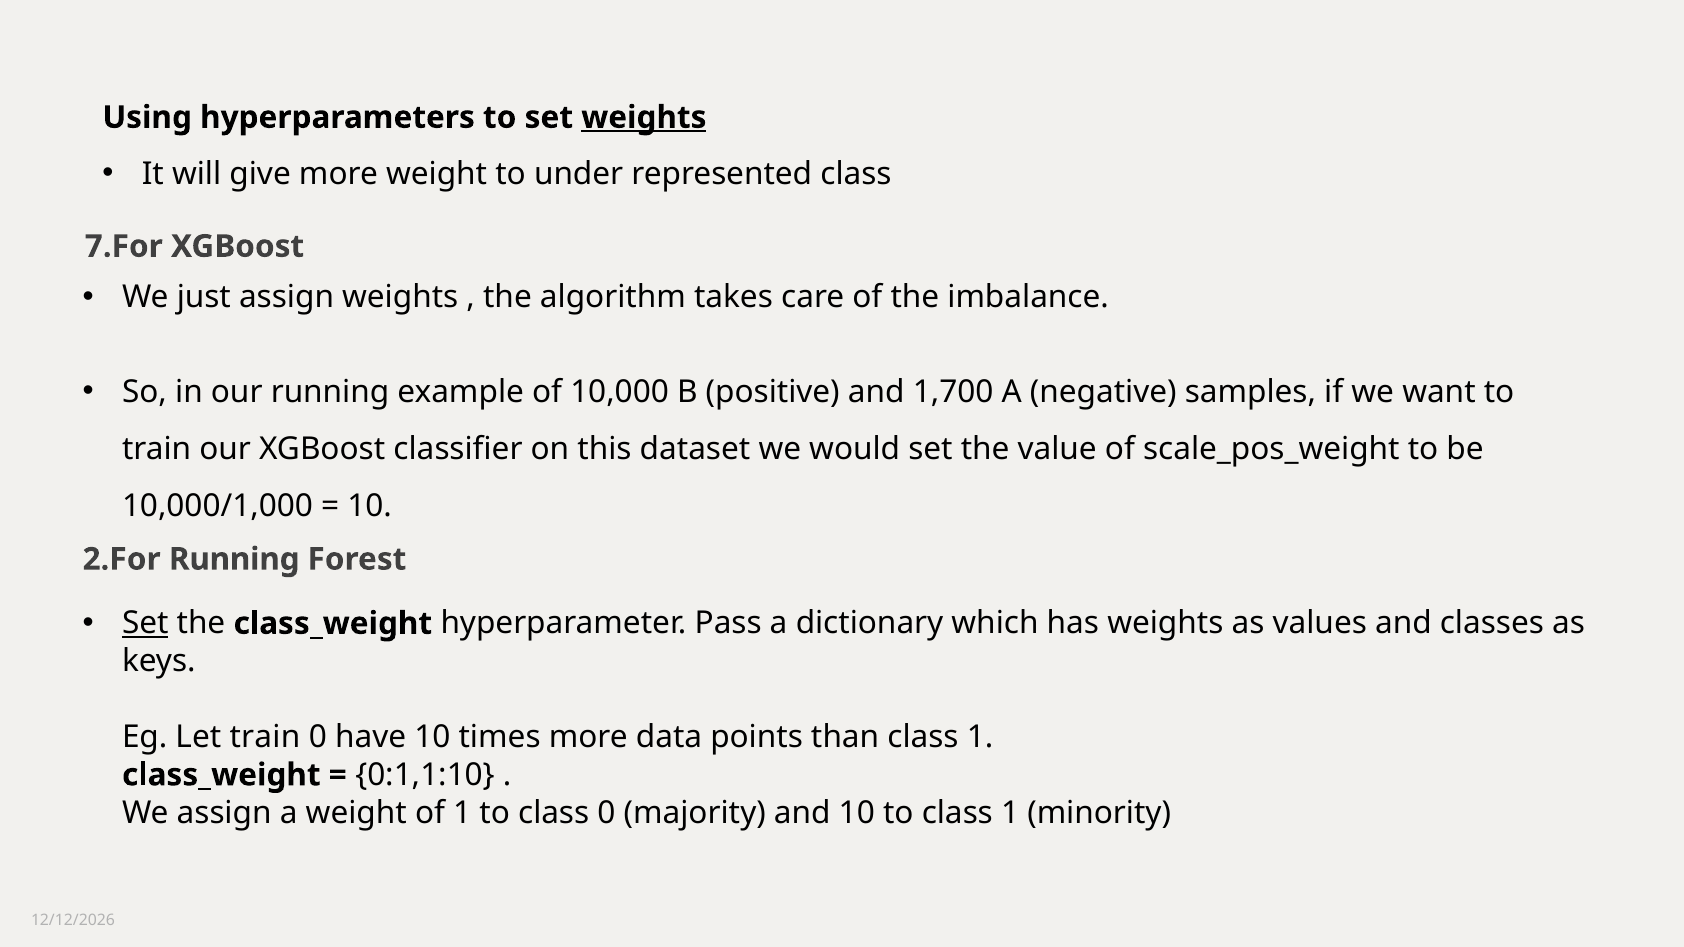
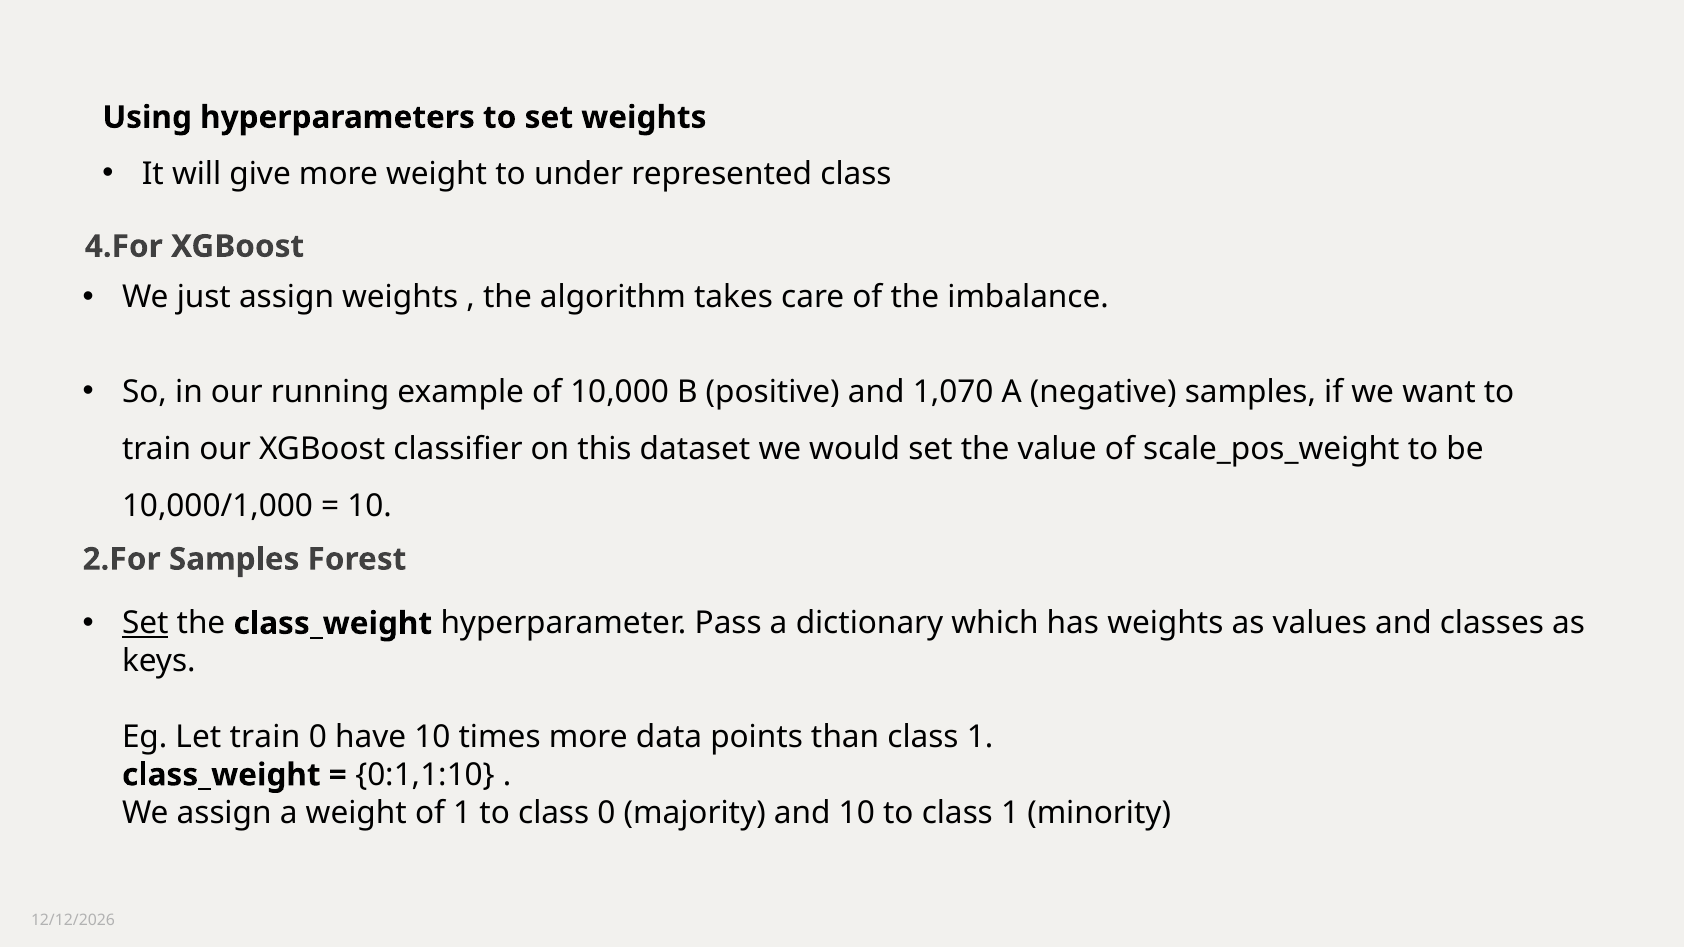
weights underline: present -> none (644, 117)
7.For: 7.For -> 4.For (124, 246)
1,700: 1,700 -> 1,070 (953, 392)
2.For Running: Running -> Samples (234, 559)
